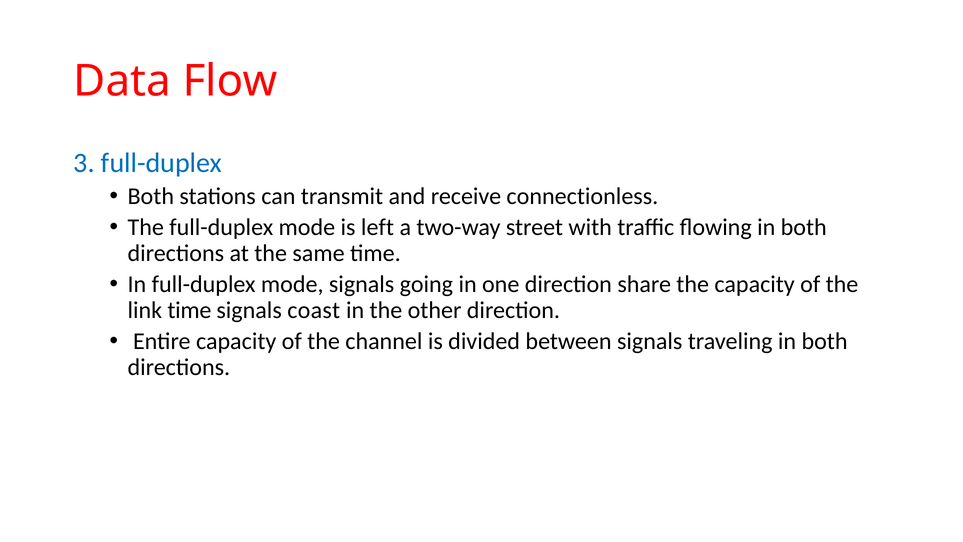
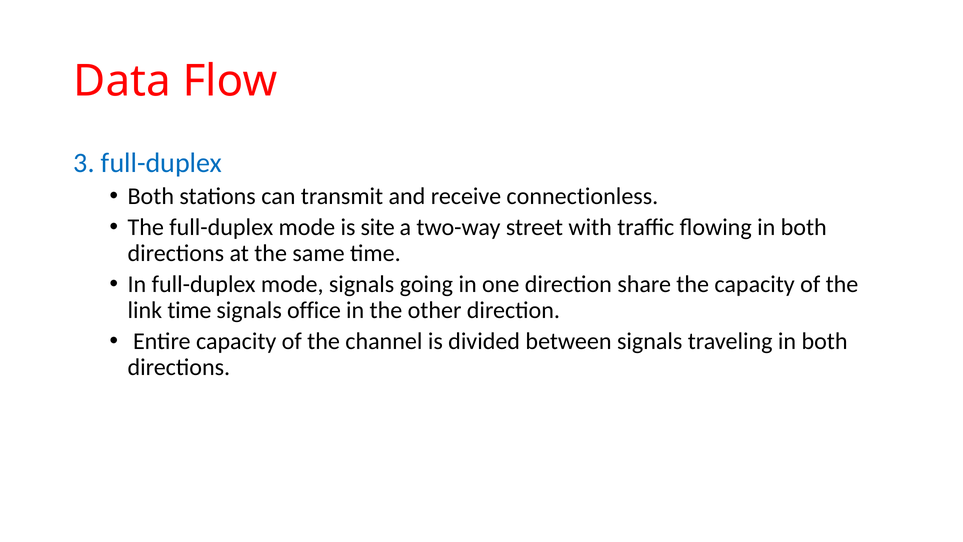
left: left -> site (378, 227)
coast: coast -> office (314, 310)
